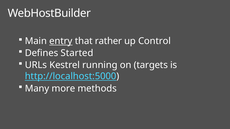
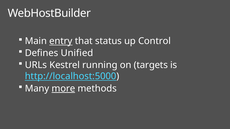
rather: rather -> status (108, 41)
Started: Started -> Unified (77, 53)
more underline: none -> present (63, 89)
